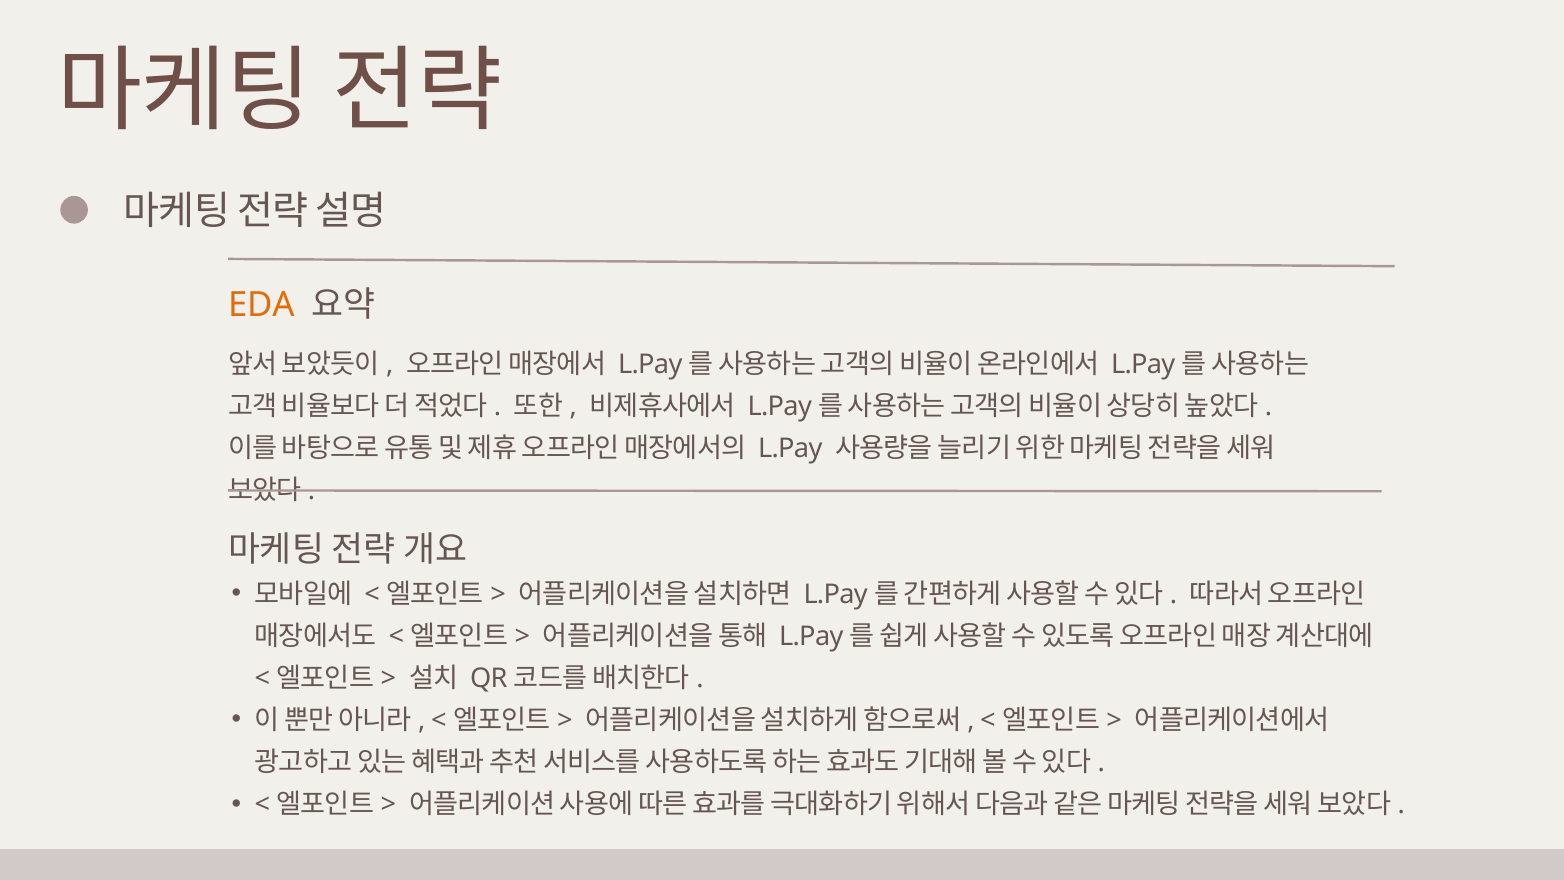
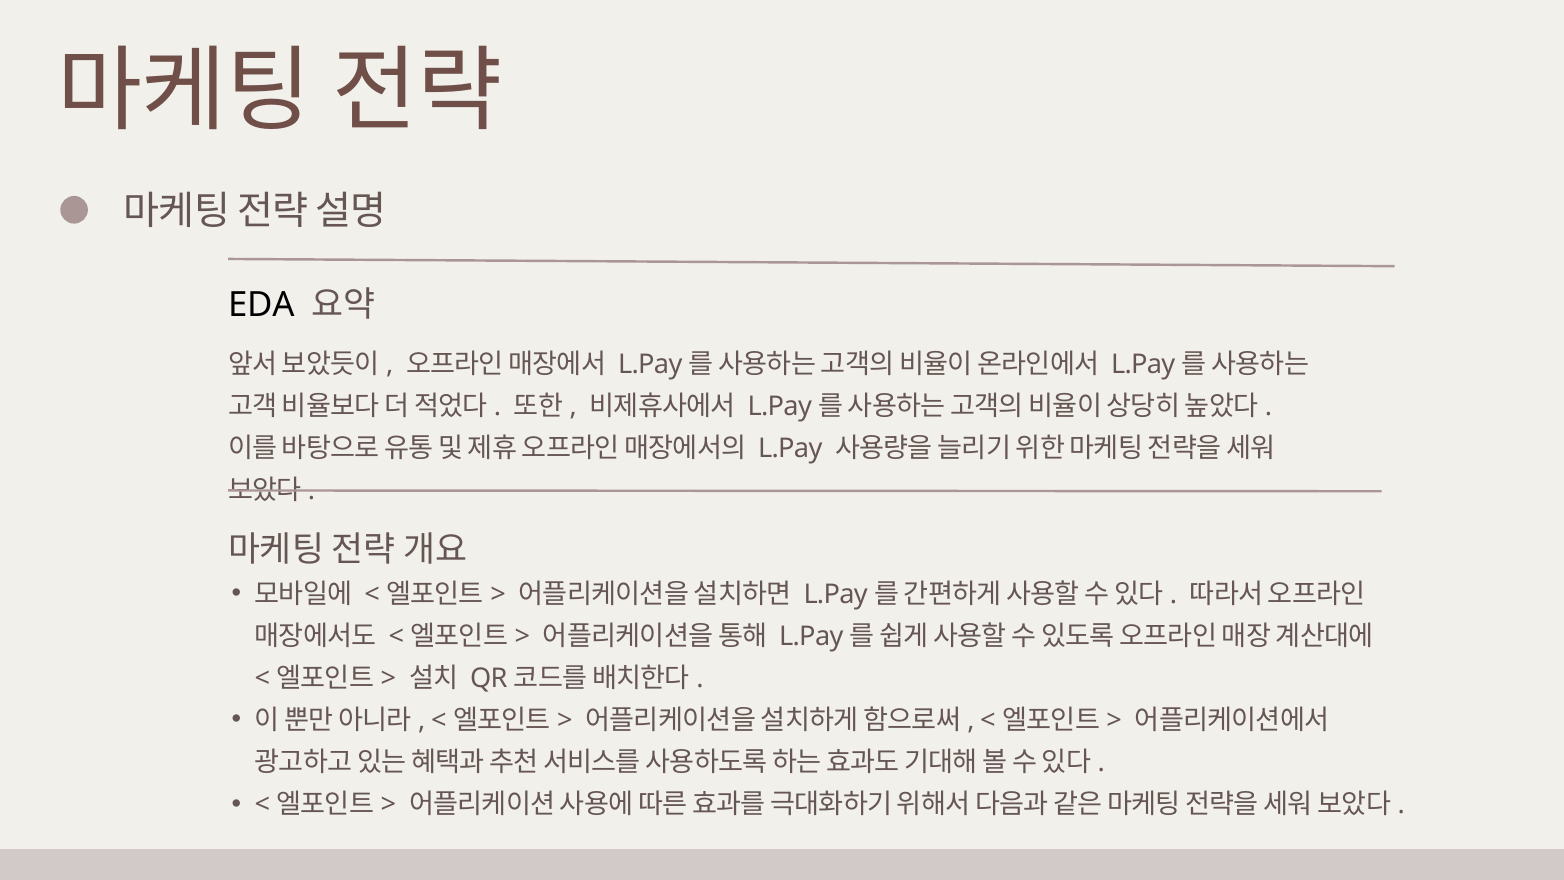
EDA colour: orange -> black (261, 305)
